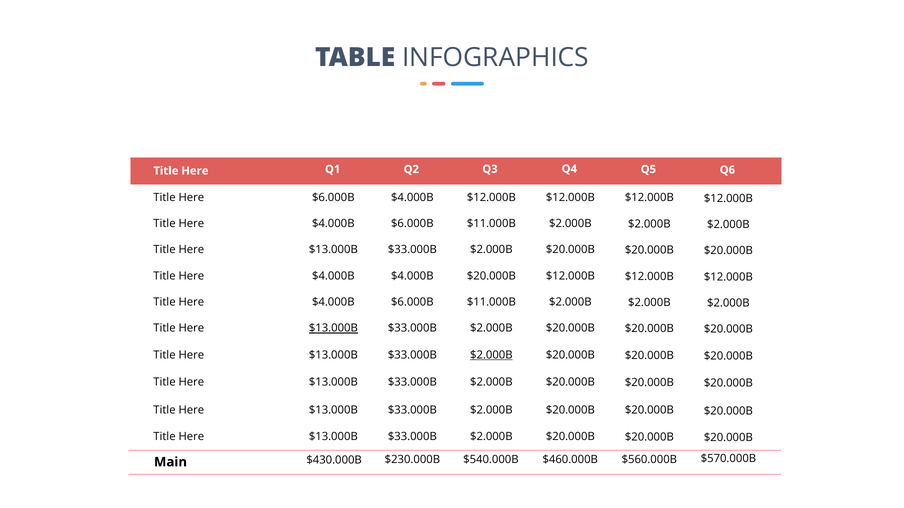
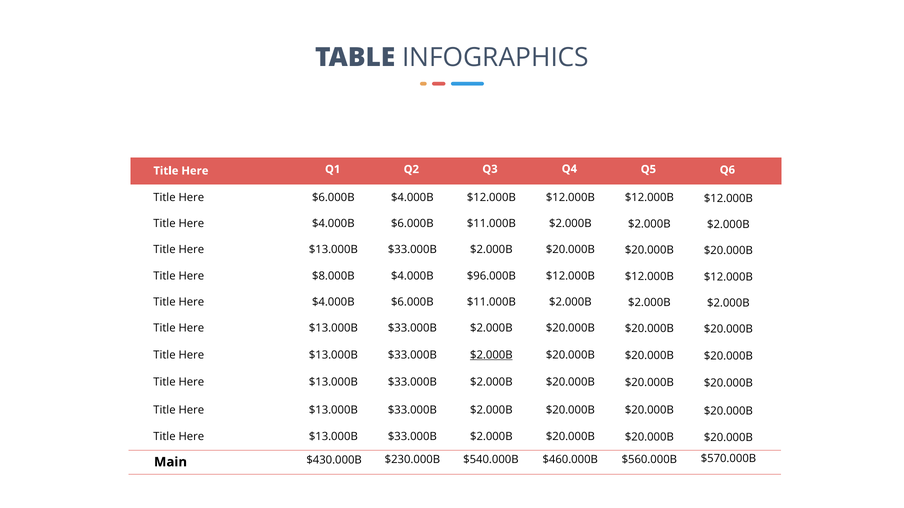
$4.000B: $4.000B -> $8.000B (333, 276)
$20.000B: $20.000B -> $96.000B (491, 276)
$13.000B underline: present -> none (333, 328)
